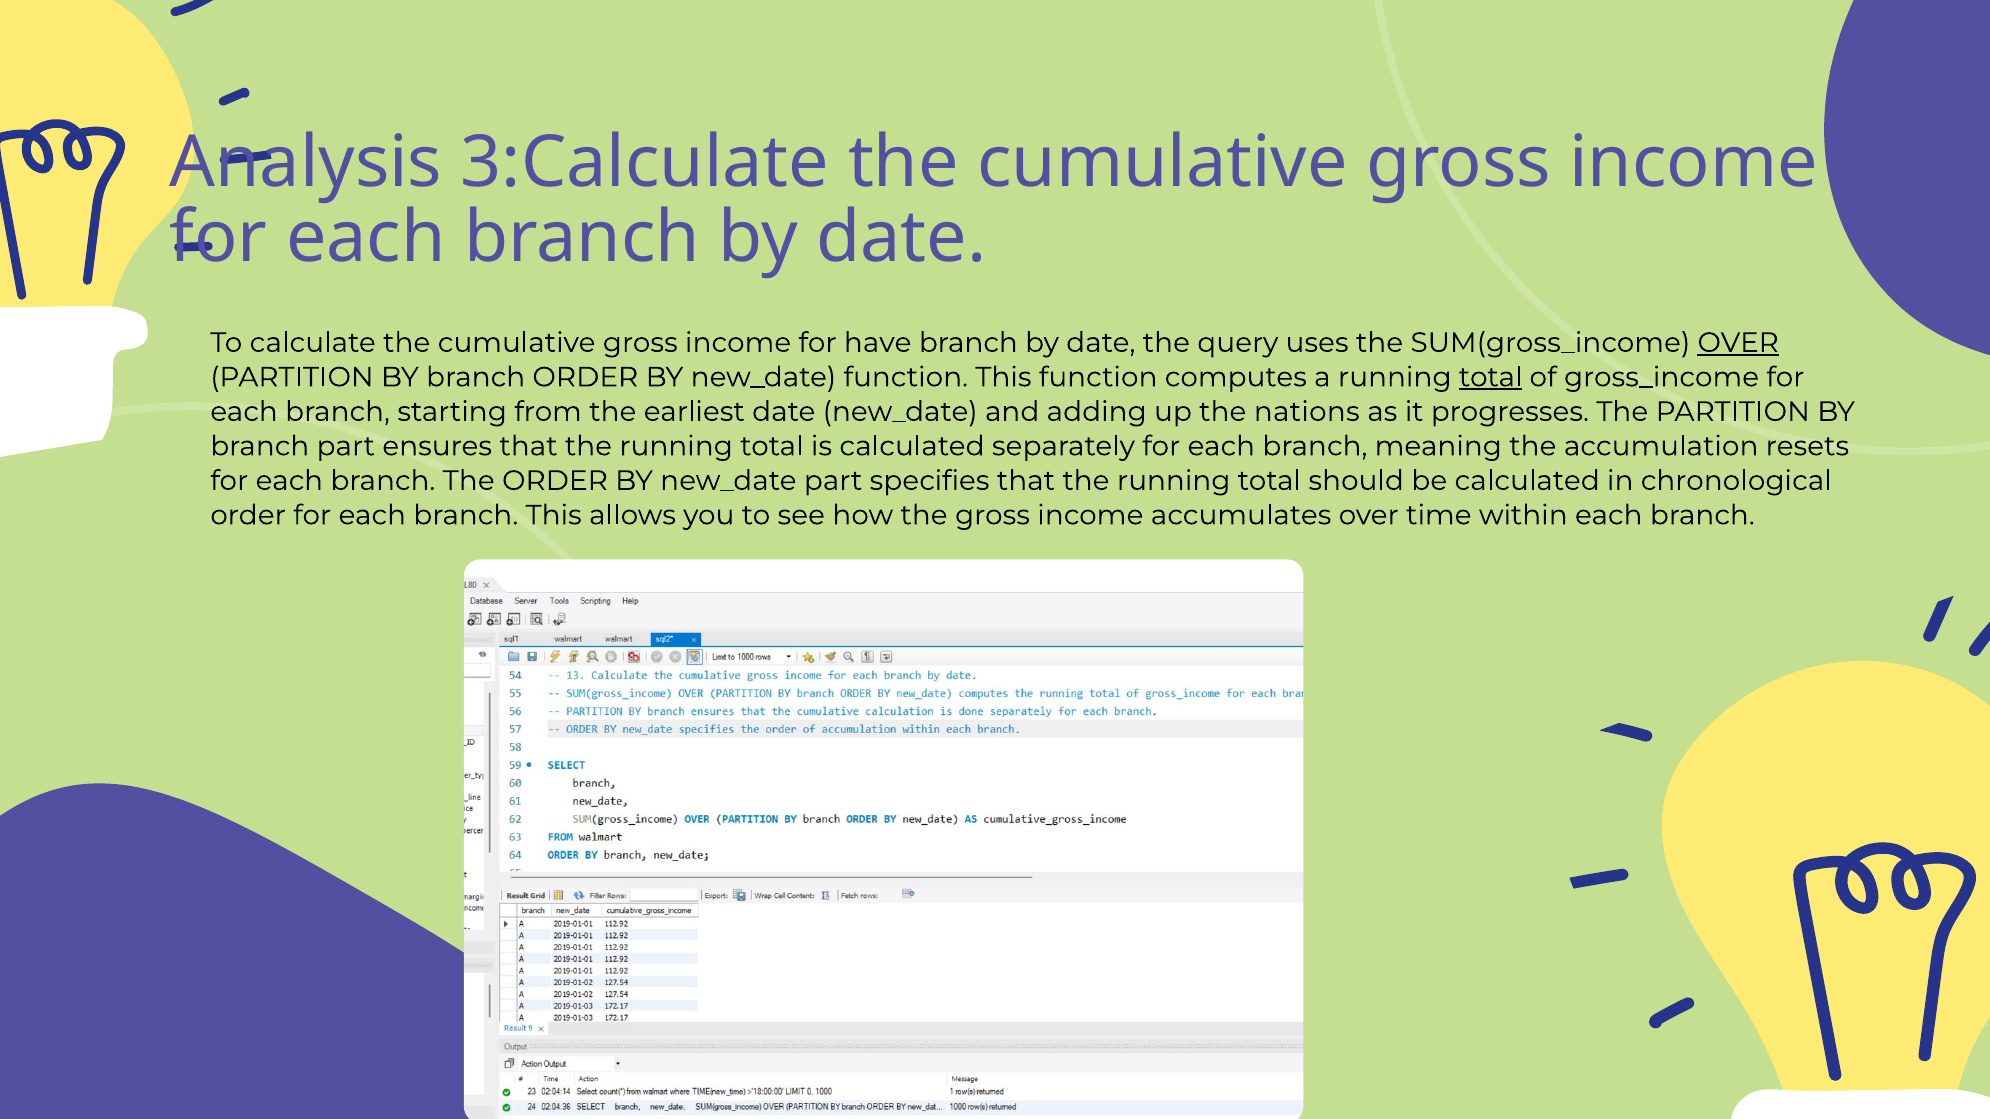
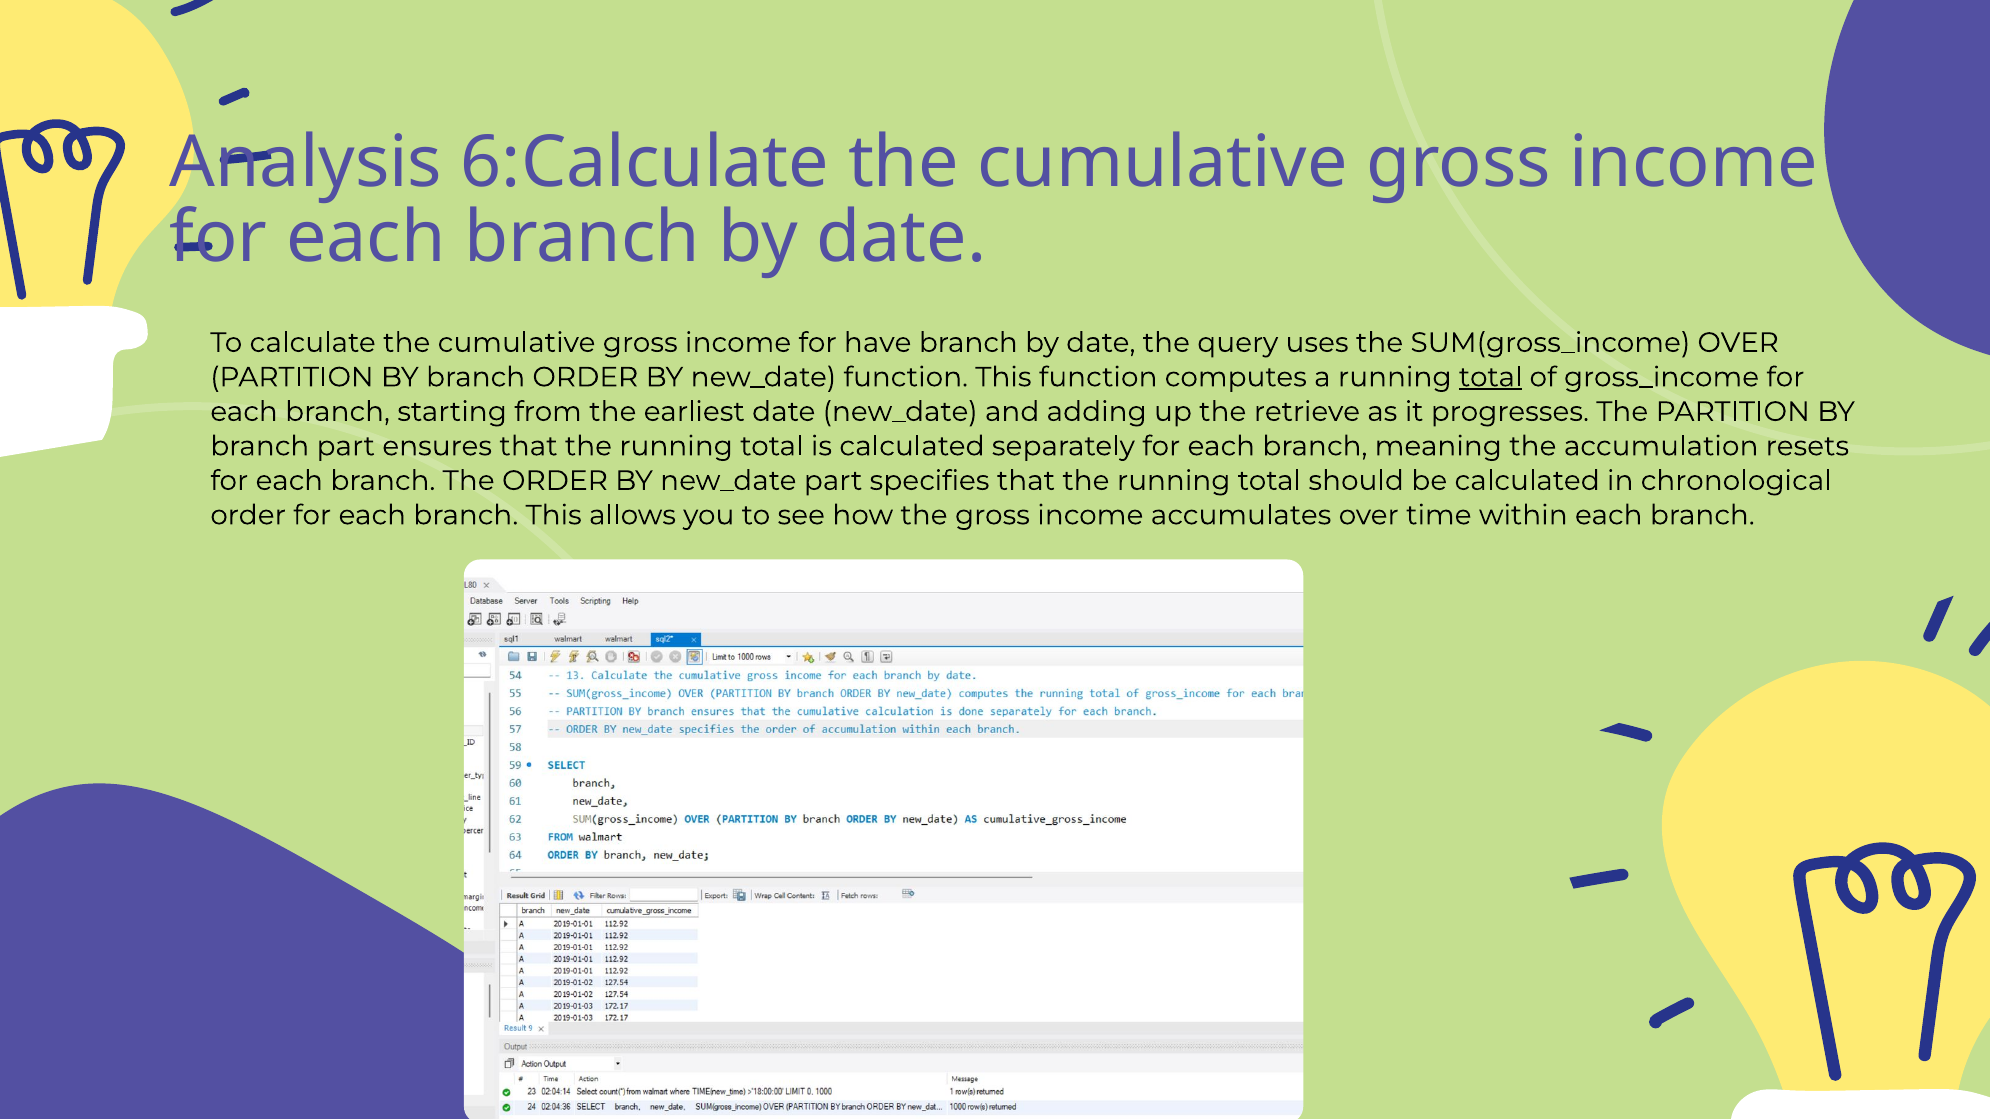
3:Calculate: 3:Calculate -> 6:Calculate (645, 162)
OVER underline: present -> none (1738, 343)
nations: nations -> retrieve (1307, 412)
